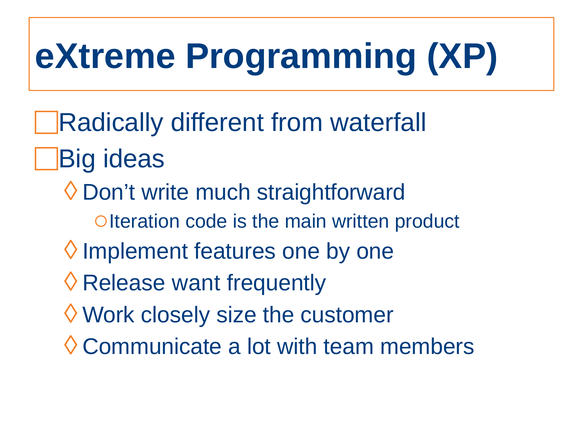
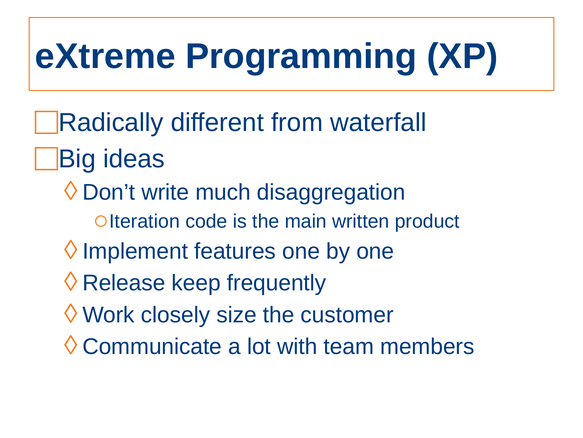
straightforward: straightforward -> disaggregation (331, 192)
want: want -> keep (196, 283)
